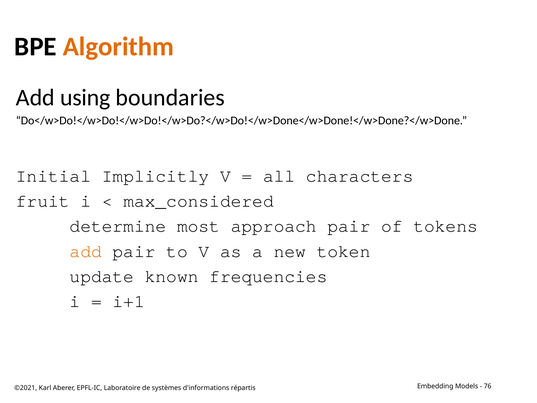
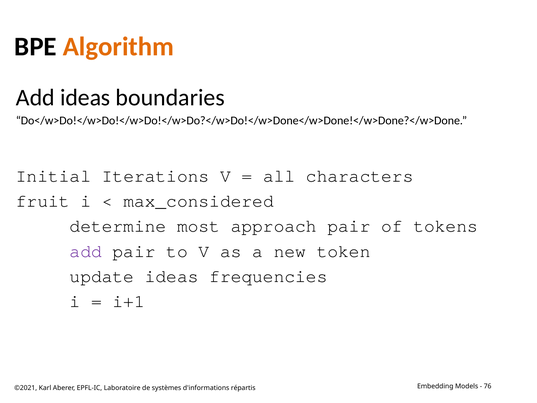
Add using: using -> ideas (85, 97)
Implicitly: Implicitly -> Iterations (156, 176)
add colour: orange -> purple (86, 251)
update known: known -> ideas (172, 276)
